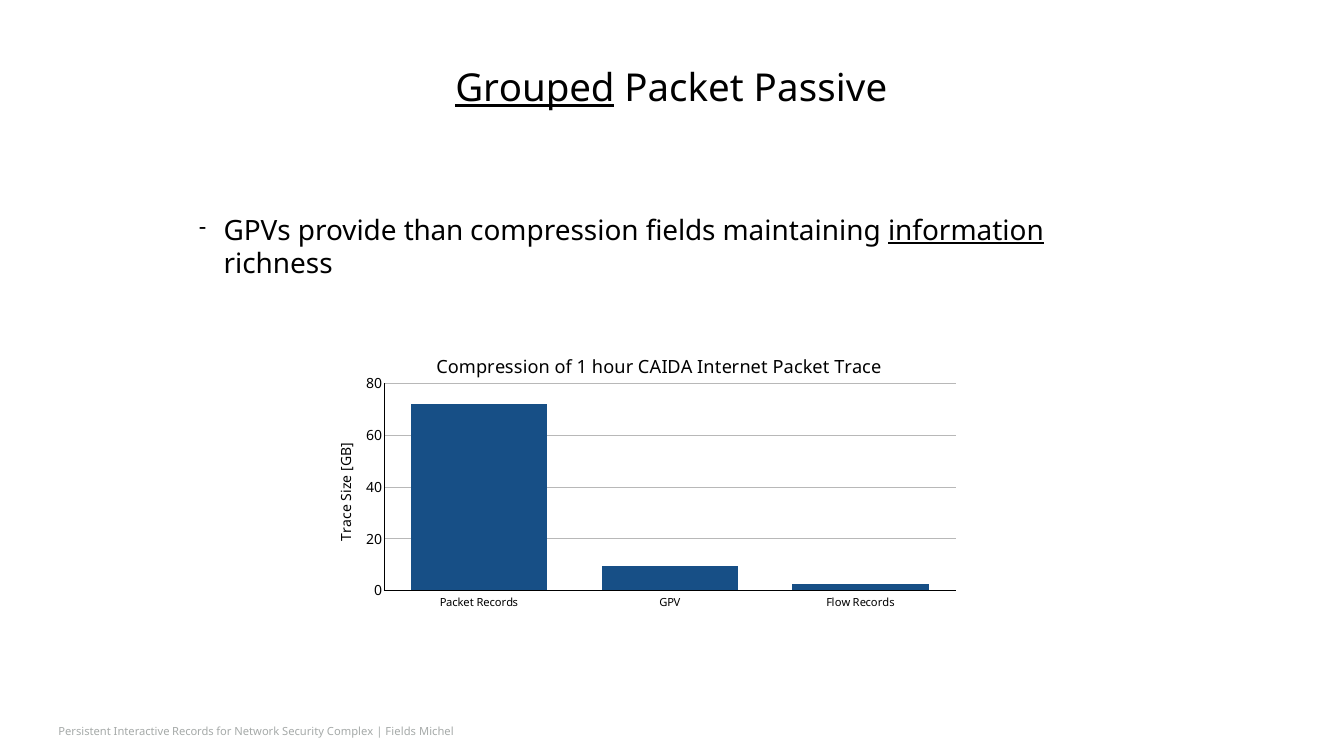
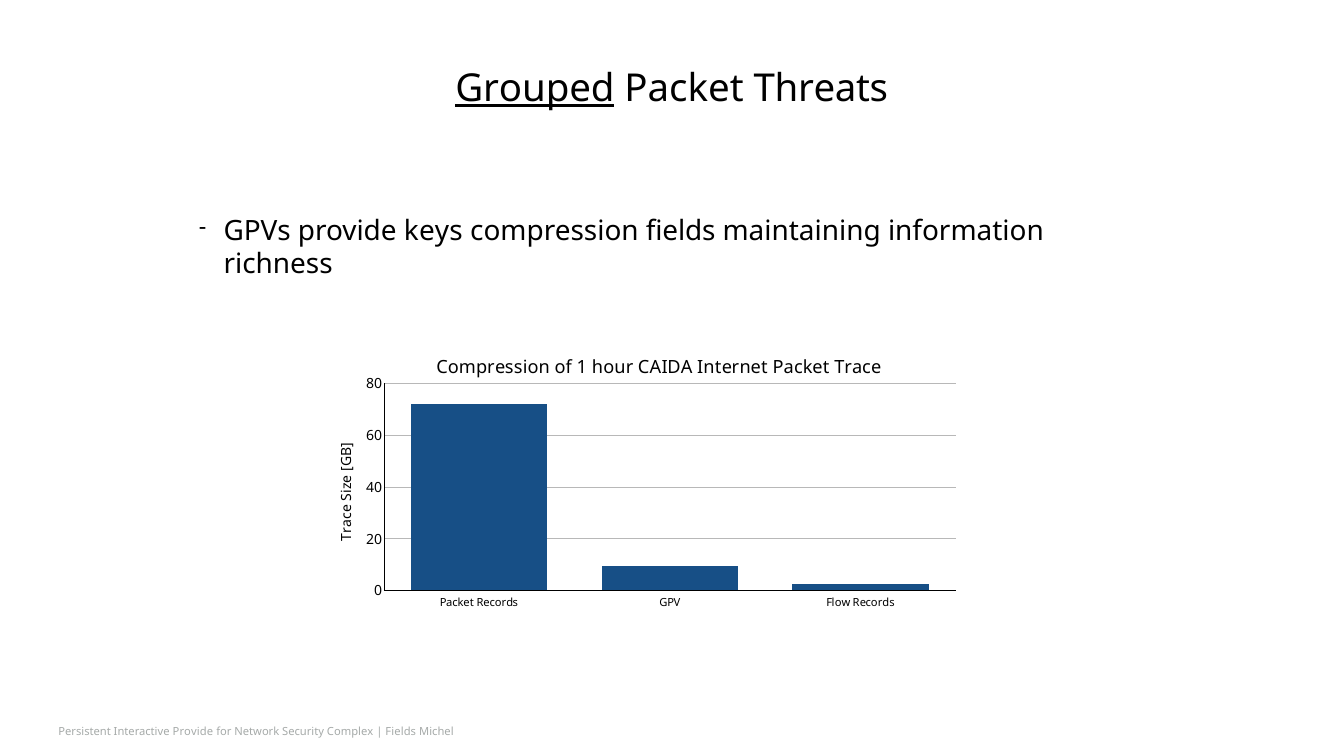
Passive: Passive -> Threats (821, 89)
than: than -> keys (433, 231)
information underline: present -> none (966, 231)
Interactive Records: Records -> Provide (193, 732)
